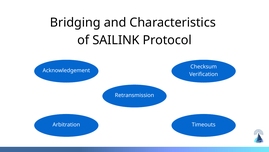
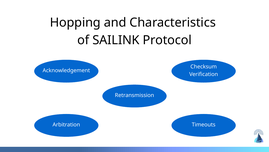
Bridging: Bridging -> Hopping (75, 22)
